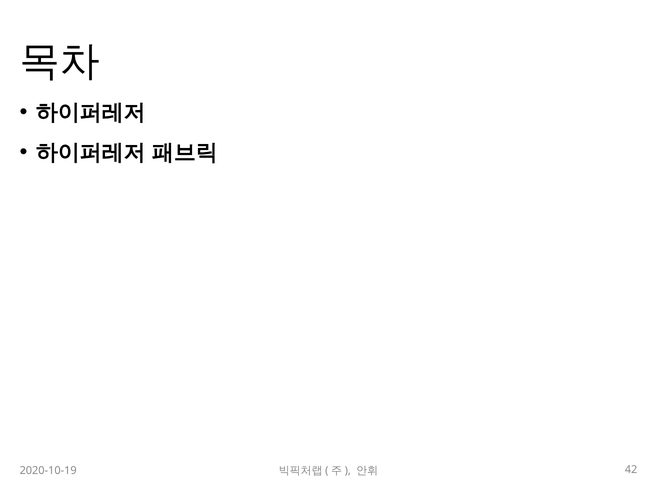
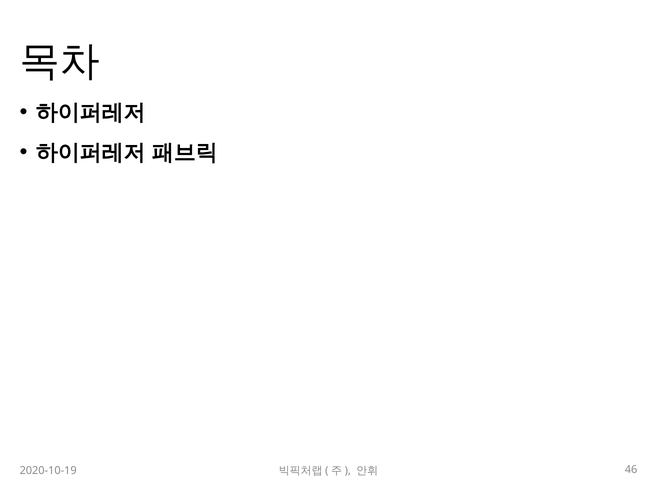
42: 42 -> 46 (631, 470)
